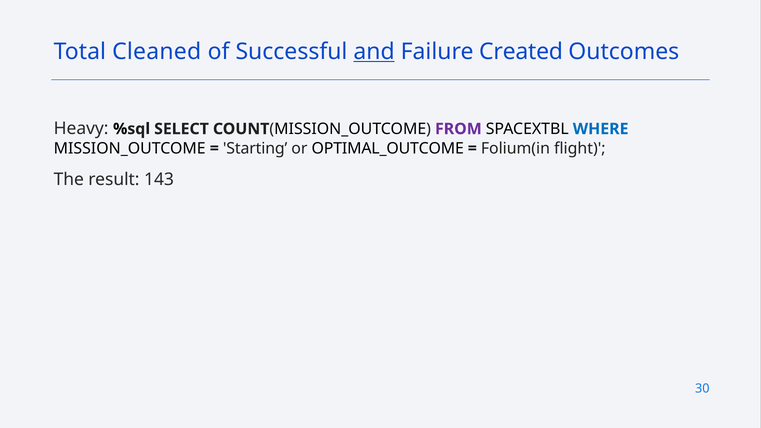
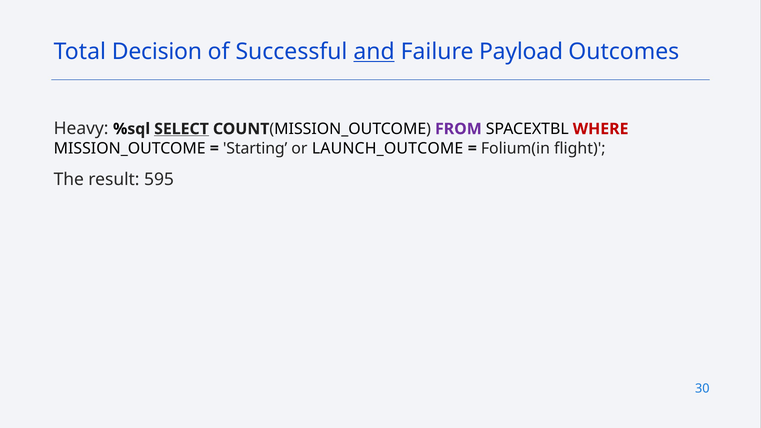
Cleaned: Cleaned -> Decision (157, 52)
Created: Created -> Payload (521, 52)
SELECT underline: none -> present (182, 129)
WHERE colour: blue -> red (601, 129)
OPTIMAL_OUTCOME: OPTIMAL_OUTCOME -> LAUNCH_OUTCOME (388, 148)
143: 143 -> 595 (159, 179)
